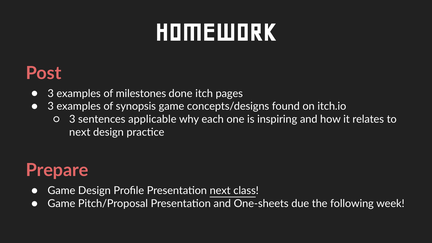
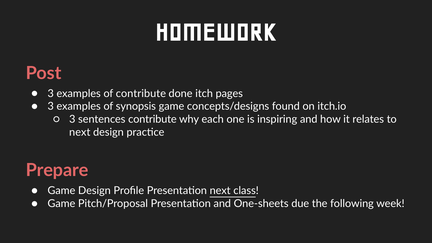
of milestones: milestones -> contribute (141, 93)
sentences applicable: applicable -> contribute (152, 119)
